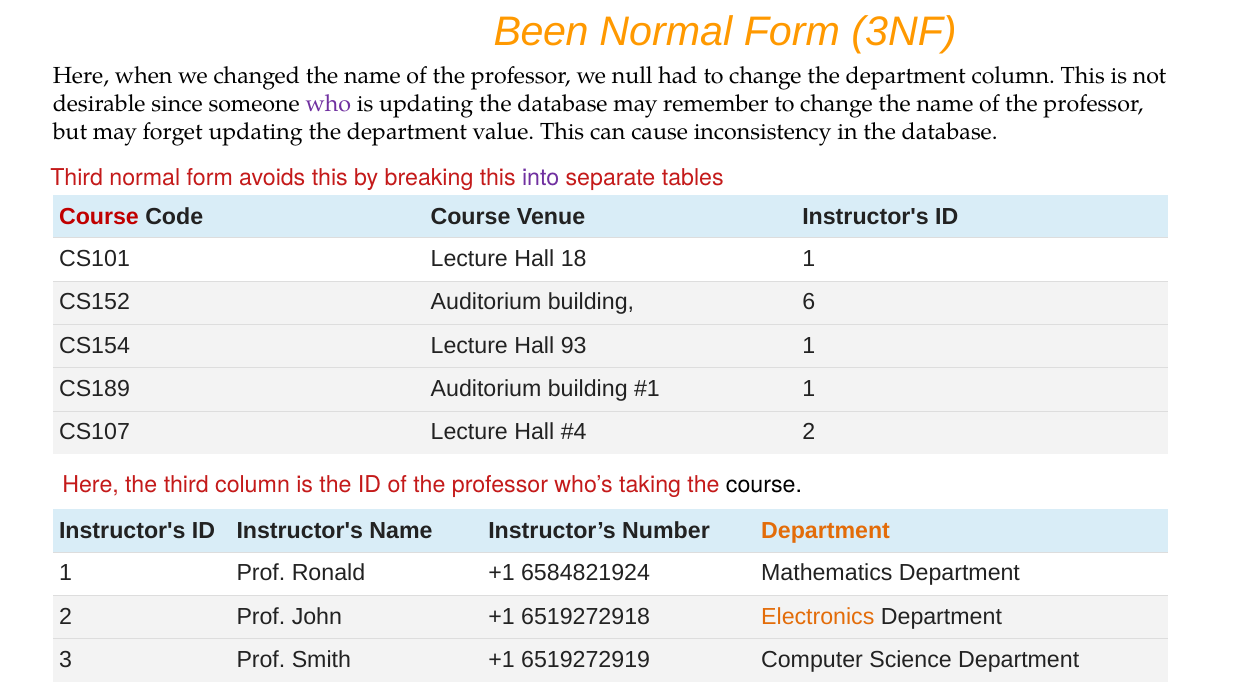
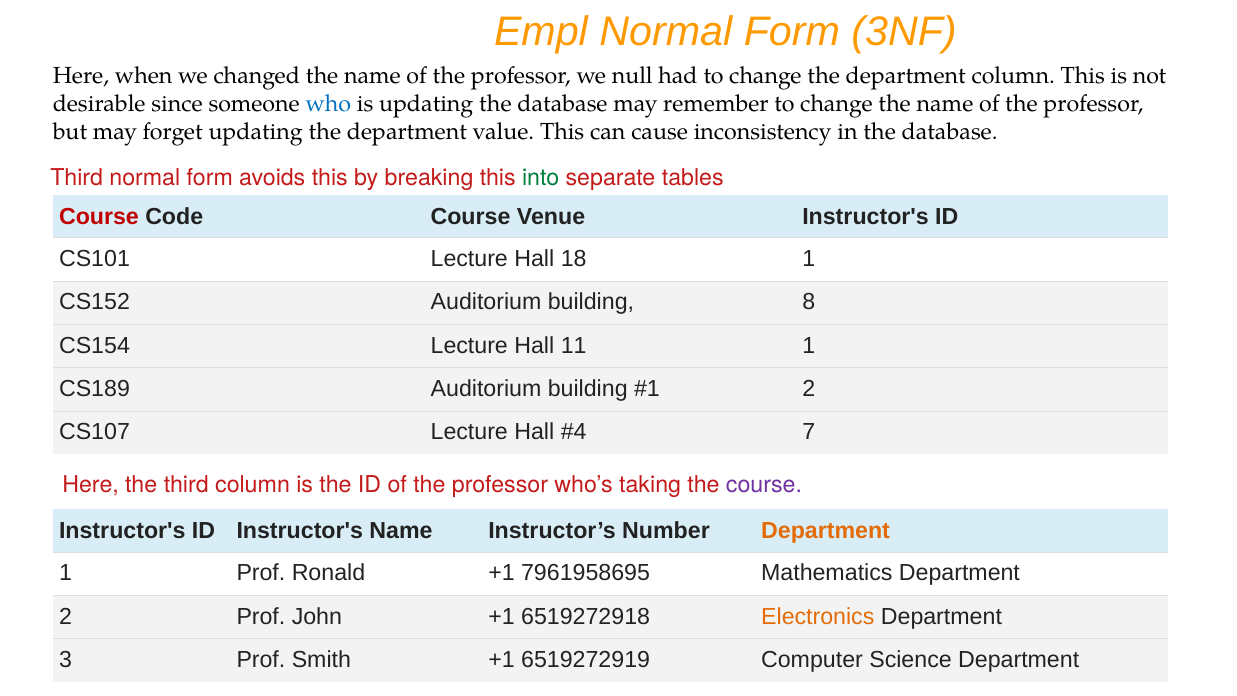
Been: Been -> Empl (541, 32)
who colour: purple -> blue (328, 104)
into colour: purple -> green (541, 178)
6: 6 -> 8 (809, 302)
93: 93 -> 11 (574, 345)
1: 1 -> 2 (809, 389)
2: 2 -> 7 (809, 432)
course colour: black -> purple (764, 485)
6584821924: 6584821924 -> 7961958695 (586, 573)
